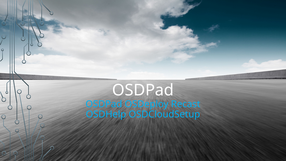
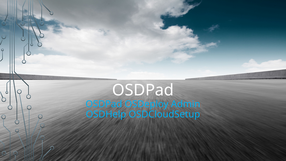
Recast: Recast -> Admin (186, 104)
